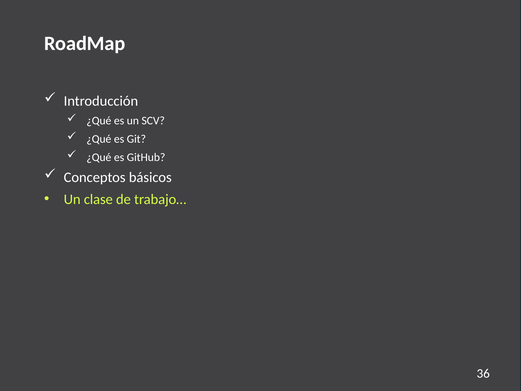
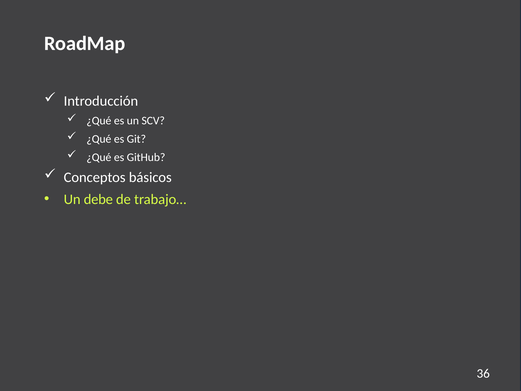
clase: clase -> debe (98, 199)
